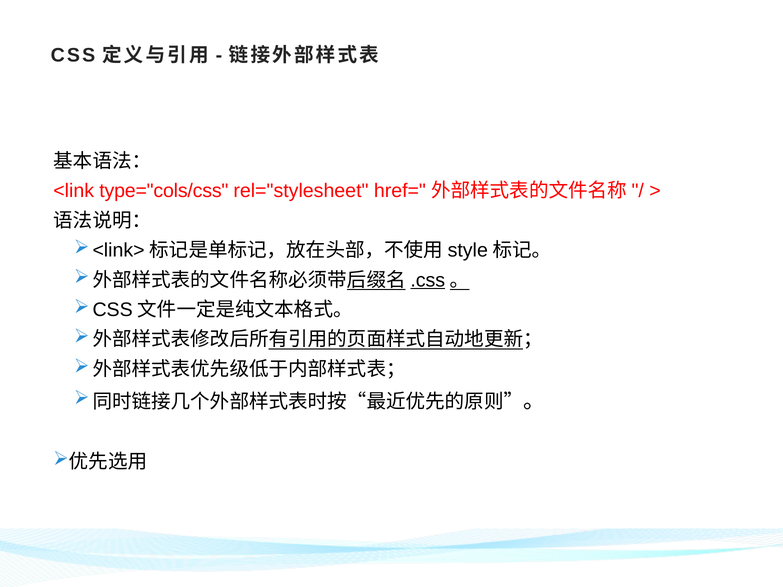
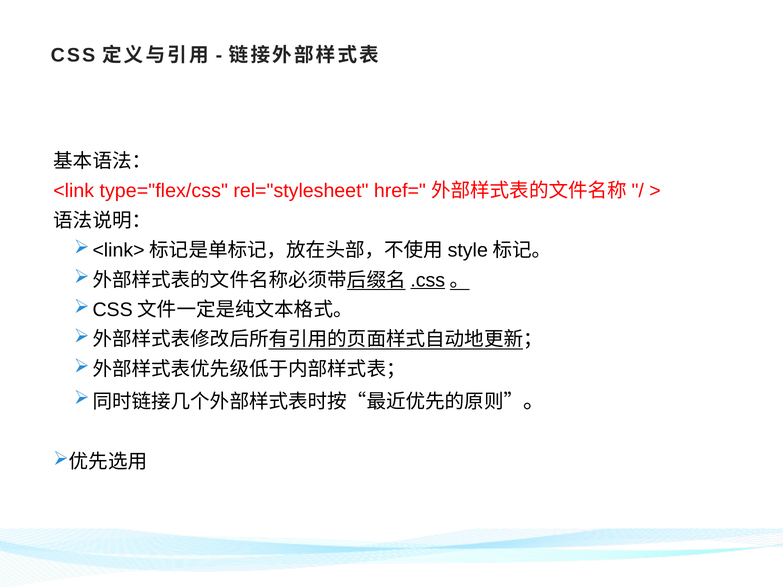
type="cols/css: type="cols/css -> type="flex/css (164, 191)
